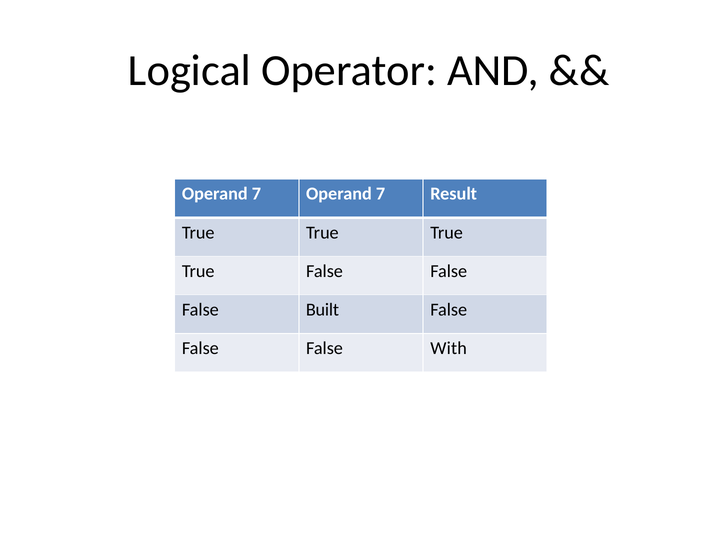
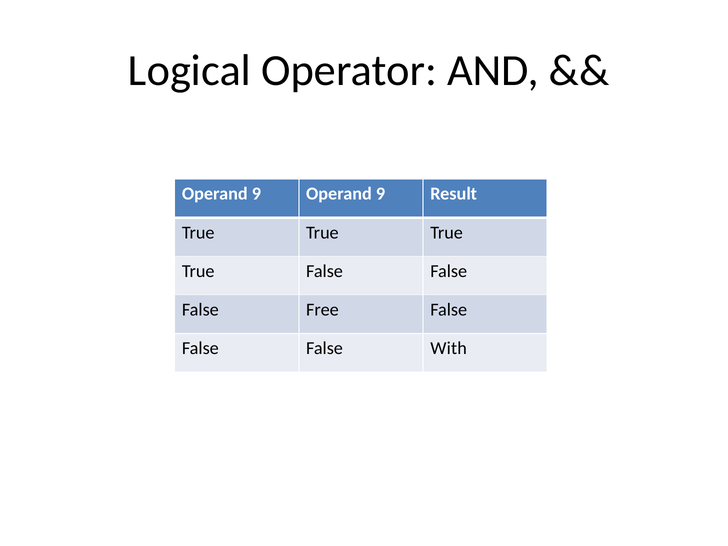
7: 7 -> 9 (256, 194)
7: 7 -> 9 (381, 194)
Built: Built -> Free (322, 310)
